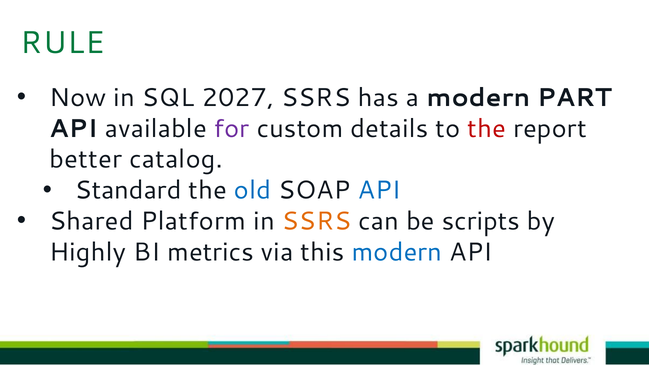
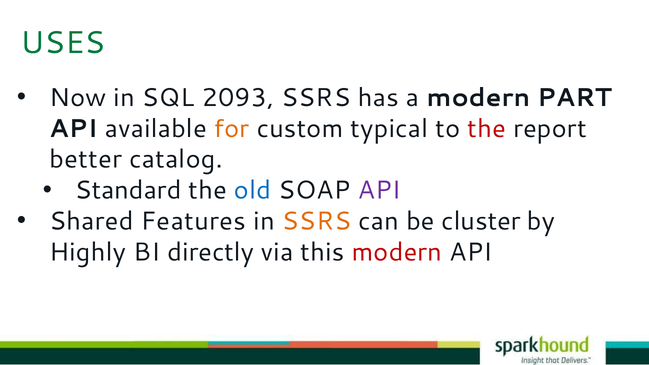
RULE: RULE -> USES (63, 43)
2027: 2027 -> 2093 (238, 98)
for colour: purple -> orange (232, 129)
details: details -> typical (389, 129)
API colour: blue -> purple (379, 190)
Platform: Platform -> Features (193, 221)
scripts: scripts -> cluster (481, 221)
metrics: metrics -> directly (211, 252)
modern colour: blue -> red (397, 252)
